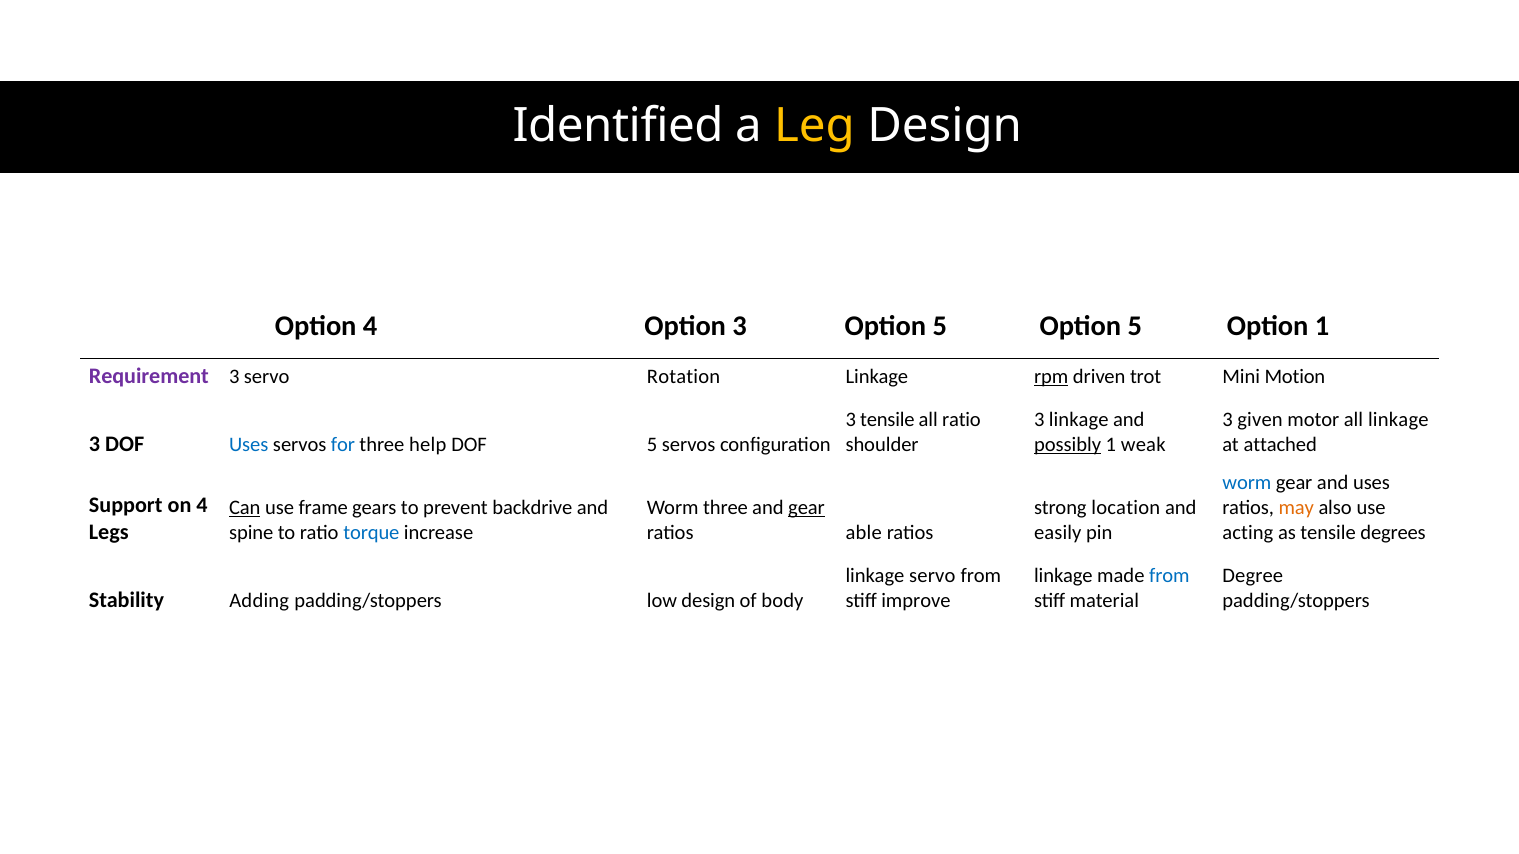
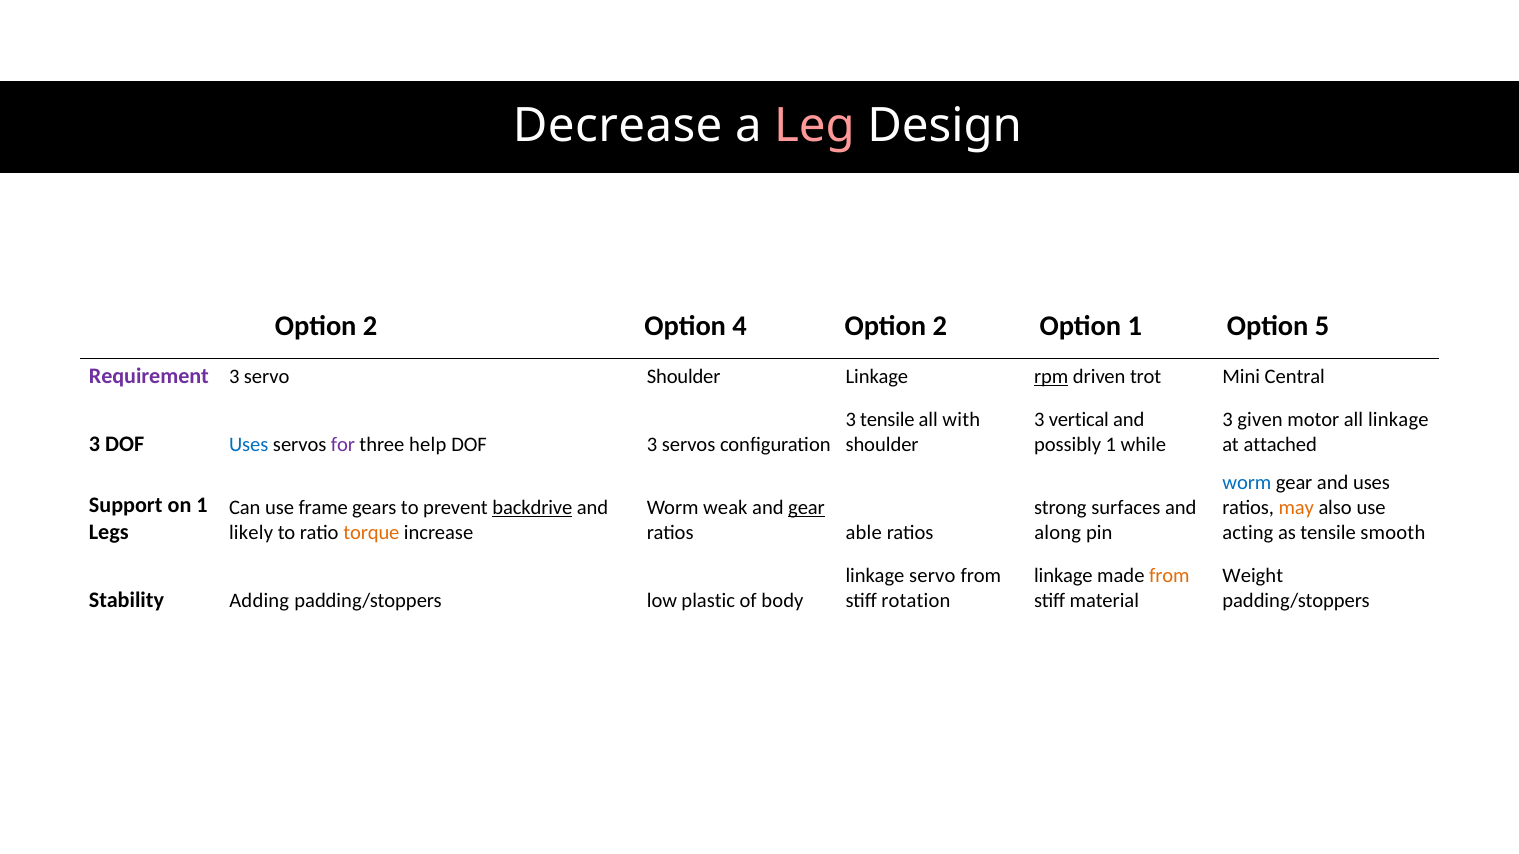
Identified: Identified -> Decrease (618, 126)
Leg colour: yellow -> pink (815, 126)
4: 4 -> 2 (370, 326)
Option 3: 3 -> 4 (740, 326)
5: 5 -> 2 (940, 326)
5: 5 -> 1 (1135, 326)
Option 1: 1 -> 5 (1322, 326)
servo Rotation: Rotation -> Shoulder (684, 377)
Motion: Motion -> Central (1295, 377)
all ratio: ratio -> with (961, 420)
3 linkage: linkage -> vertical (1079, 420)
for colour: blue -> purple (343, 445)
DOF 5: 5 -> 3 (652, 445)
possibly underline: present -> none (1068, 445)
weak: weak -> while (1143, 445)
on 4: 4 -> 1 (202, 505)
Can underline: present -> none (245, 508)
backdrive underline: none -> present (532, 508)
Worm three: three -> weak (725, 508)
location: location -> surfaces (1126, 508)
spine: spine -> likely (251, 533)
torque colour: blue -> orange (371, 533)
easily: easily -> along (1058, 533)
degrees: degrees -> smooth (1393, 533)
from colour: blue -> orange (1169, 576)
Degree: Degree -> Weight (1253, 576)
low design: design -> plastic (708, 601)
improve: improve -> rotation (916, 601)
